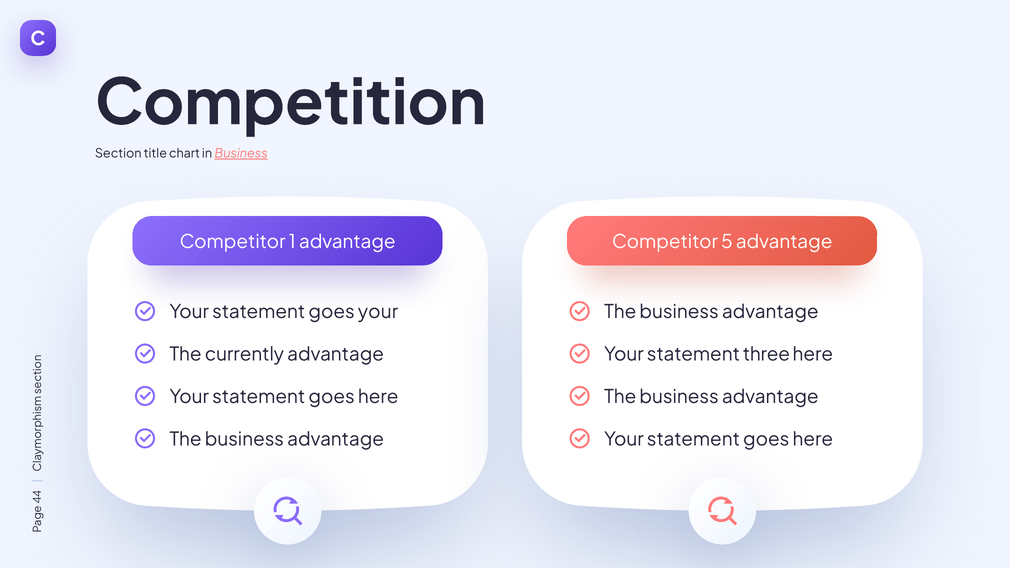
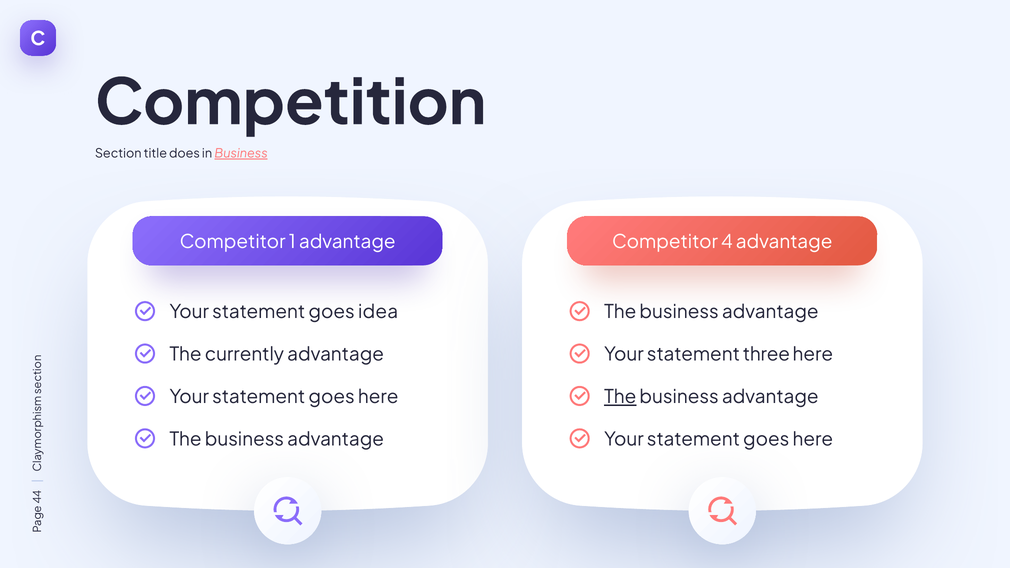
chart: chart -> does (184, 154)
Competitor 5: 5 -> 4 (727, 242)
goes your: your -> idea (378, 312)
The underline: none -> present (620, 397)
